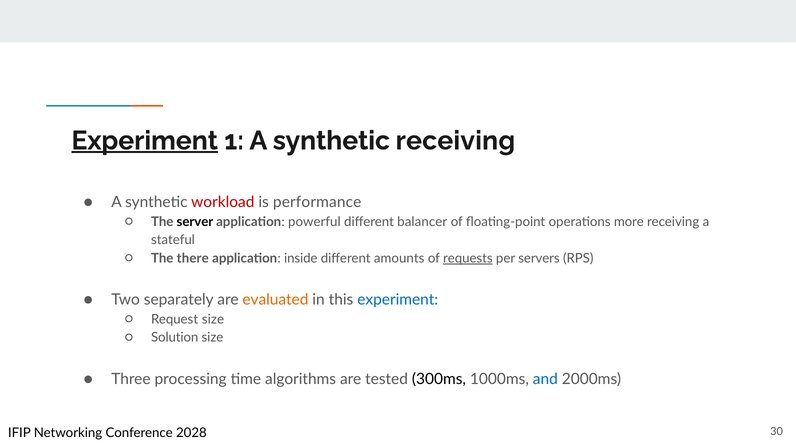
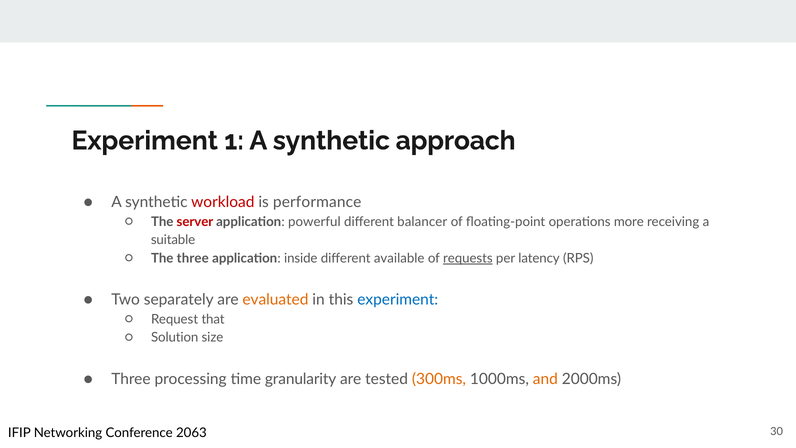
Experiment underline: present -> none (145, 141)
synthetic receiving: receiving -> approach (456, 141)
server colour: black -> red (195, 222)
stateful: stateful -> suitable (173, 240)
The there: there -> three (193, 258)
amounts: amounts -> available (399, 258)
servers: servers -> latency (539, 258)
Request size: size -> that (213, 319)
algorithms: algorithms -> granularity (301, 379)
300ms colour: black -> orange (439, 379)
and colour: blue -> orange (545, 379)
2028: 2028 -> 2063 (191, 432)
